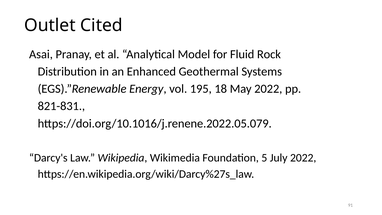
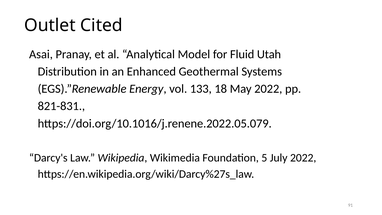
Rock: Rock -> Utah (269, 54)
195: 195 -> 133 (201, 89)
